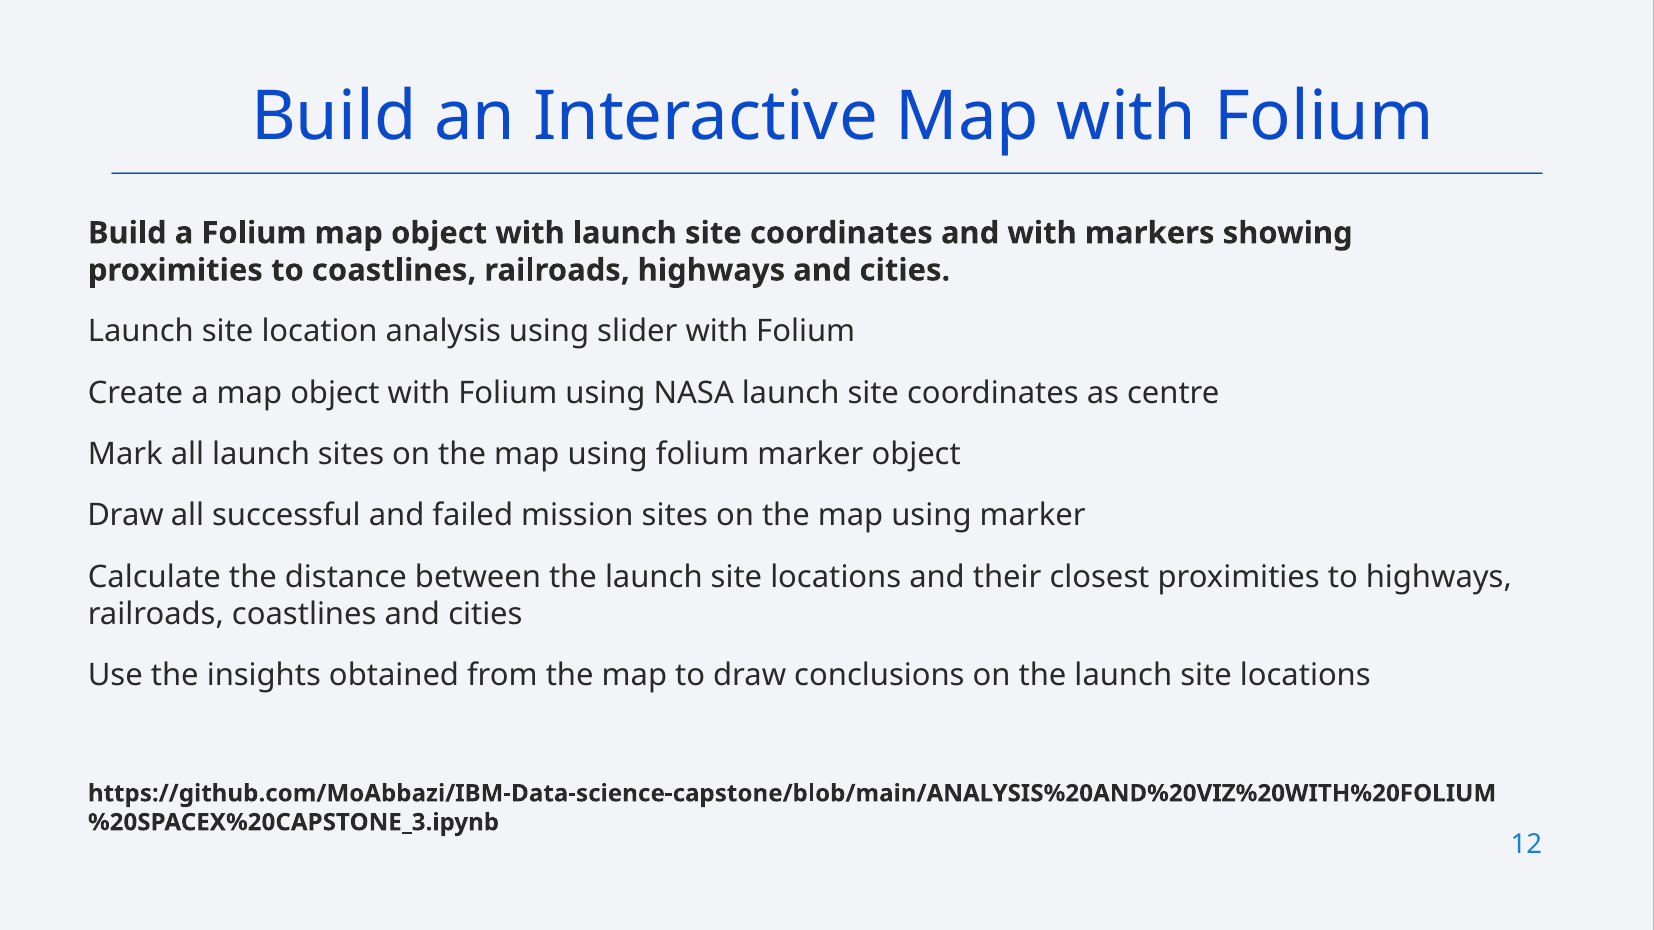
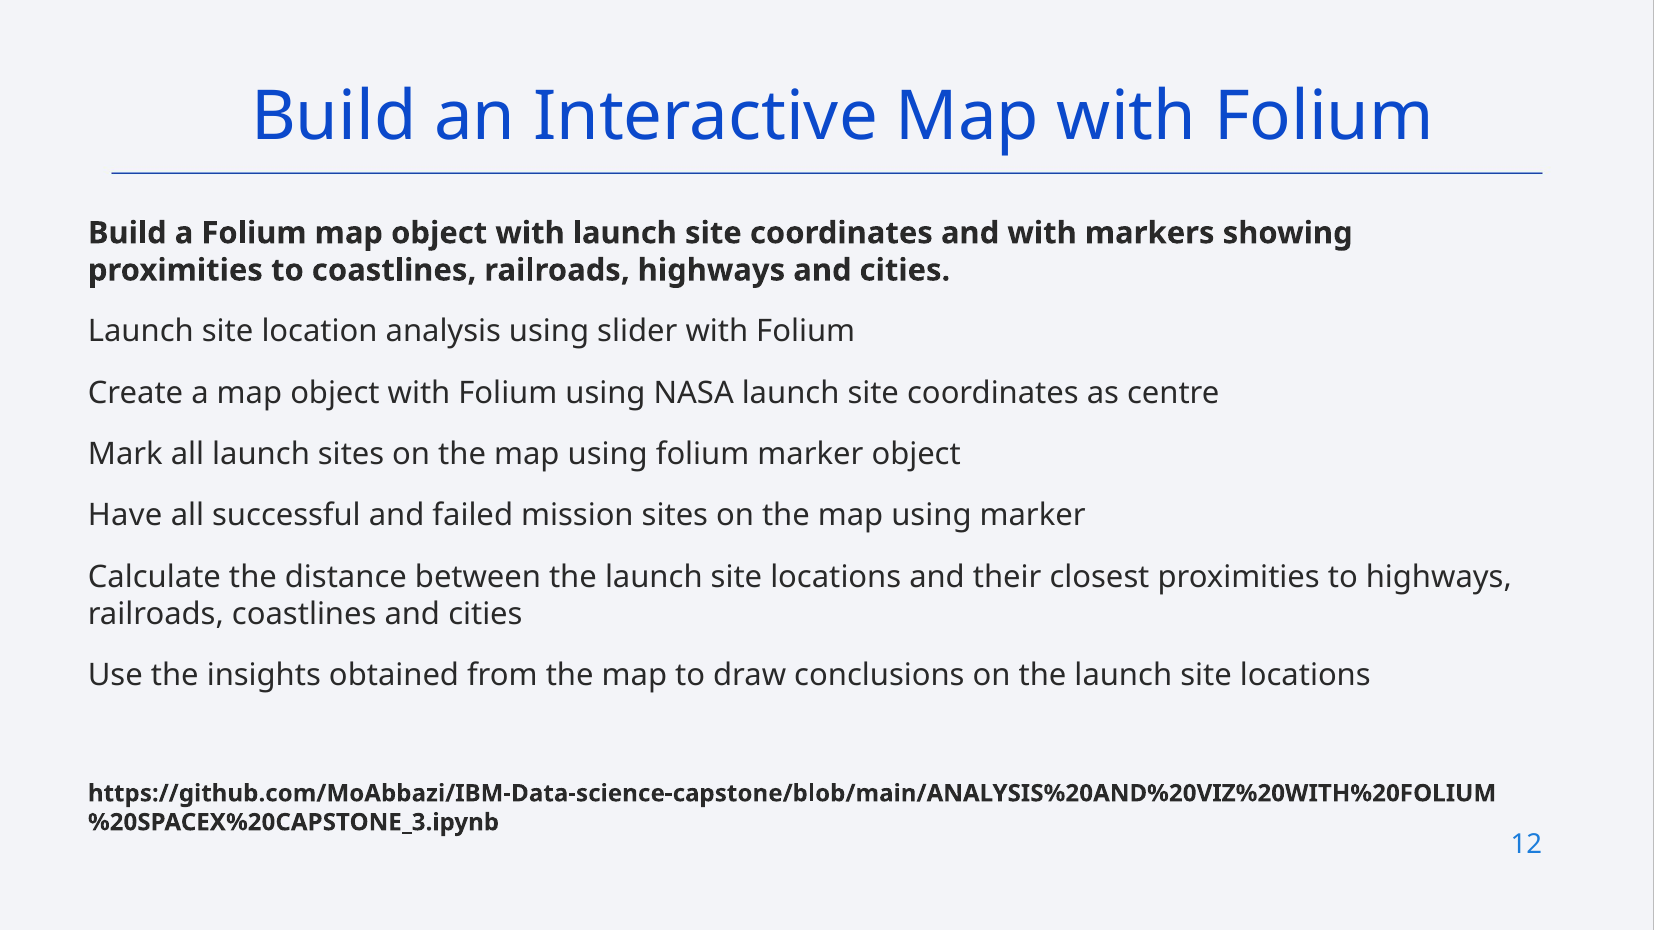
Draw: Draw -> Have (125, 516)
